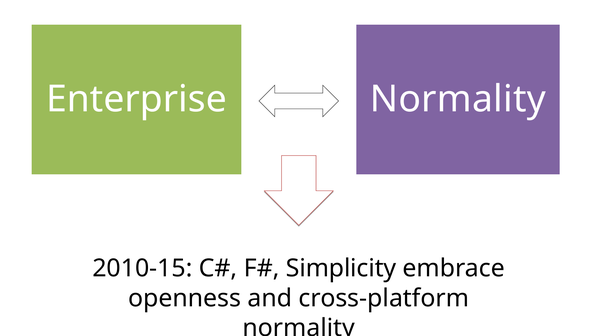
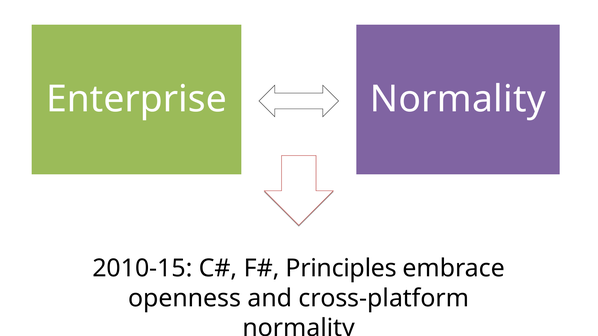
Simplicity: Simplicity -> Principles (341, 269)
